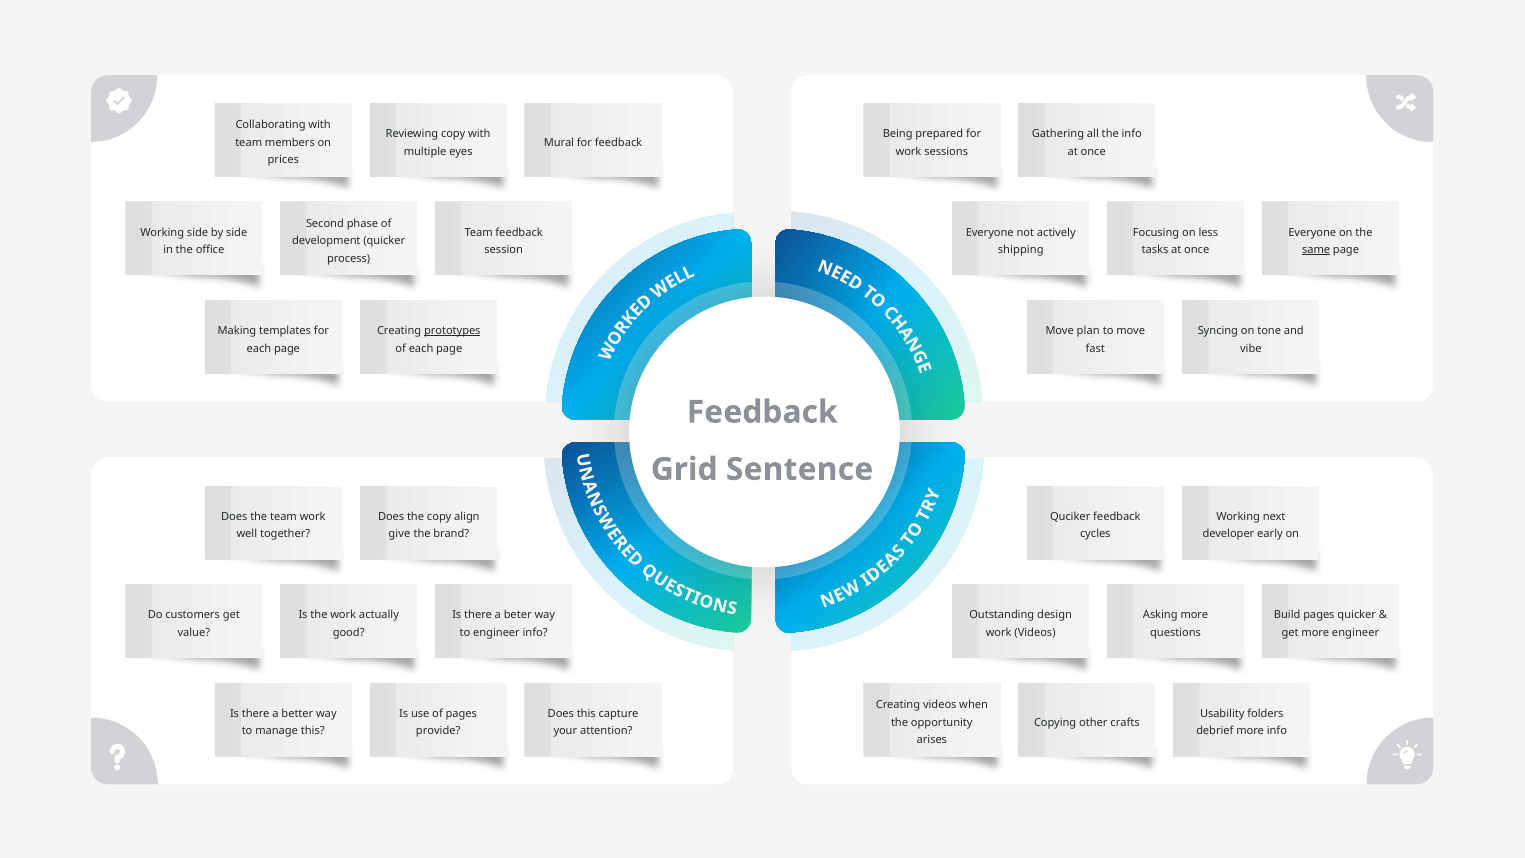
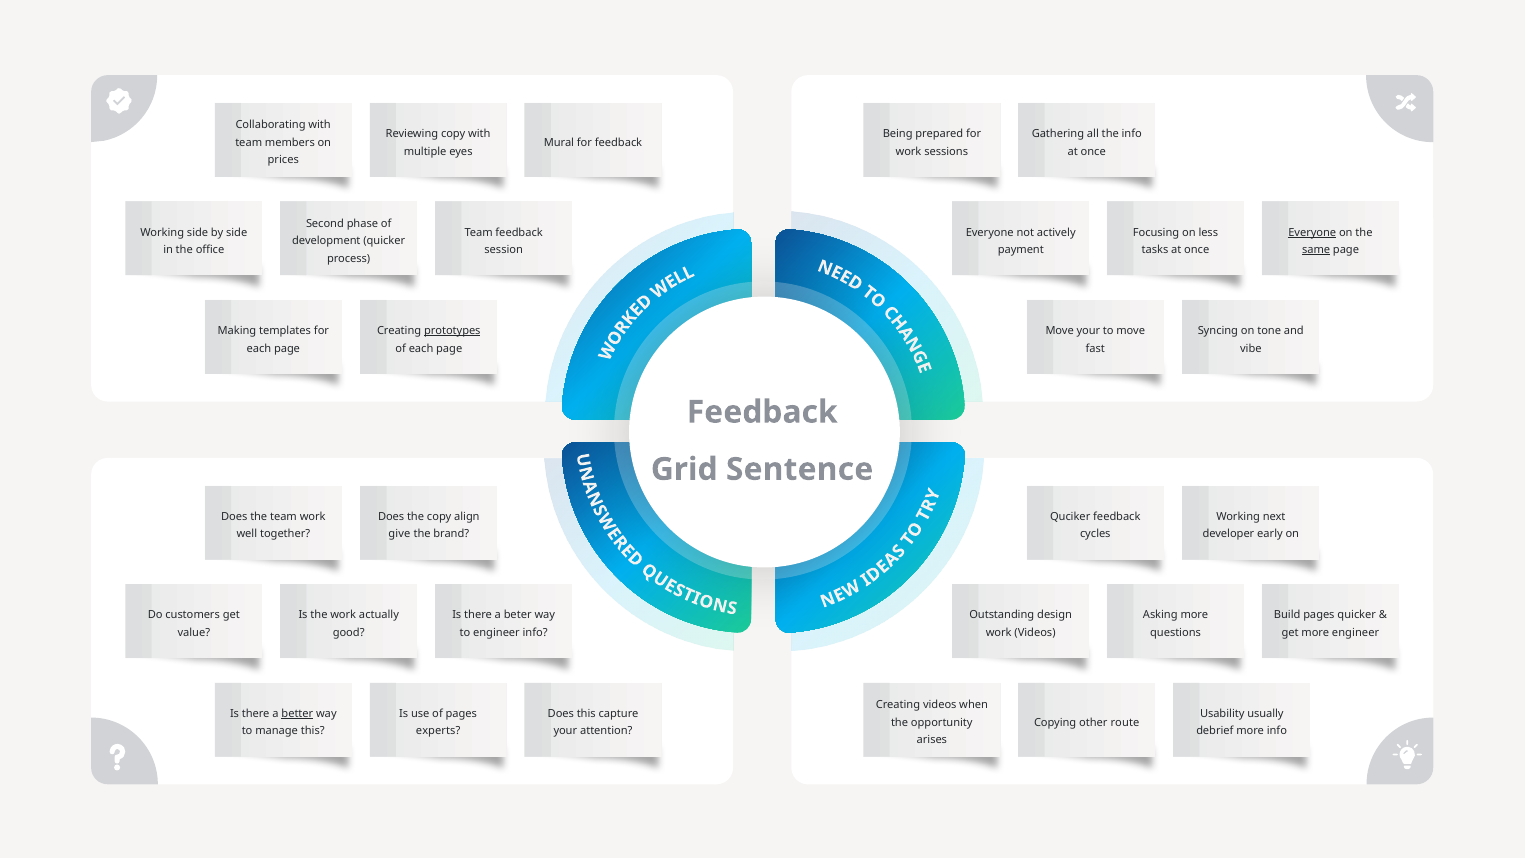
Everyone underline: none -> present (1312, 232)
shipping: shipping -> payment (1021, 250)
plan: plan -> your (1088, 331)
better underline: none -> present (297, 714)
folders: folders -> usually (1265, 714)
crafts: crafts -> route (1125, 722)
provide: provide -> experts (438, 731)
